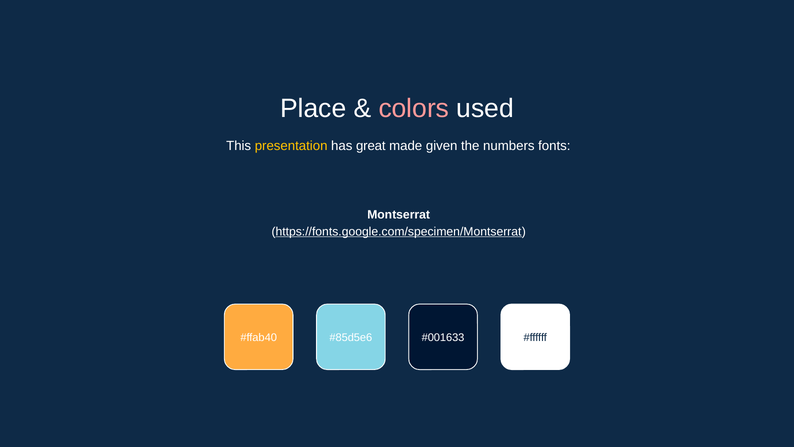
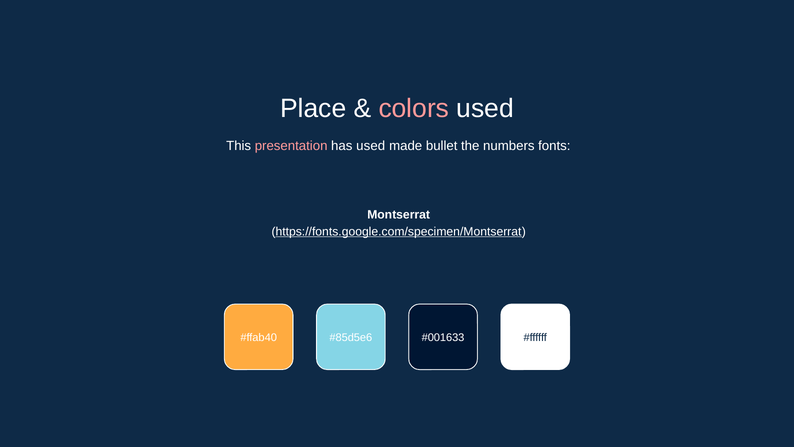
presentation colour: yellow -> pink (291, 146)
has great: great -> used (371, 146)
given: given -> bullet (442, 146)
